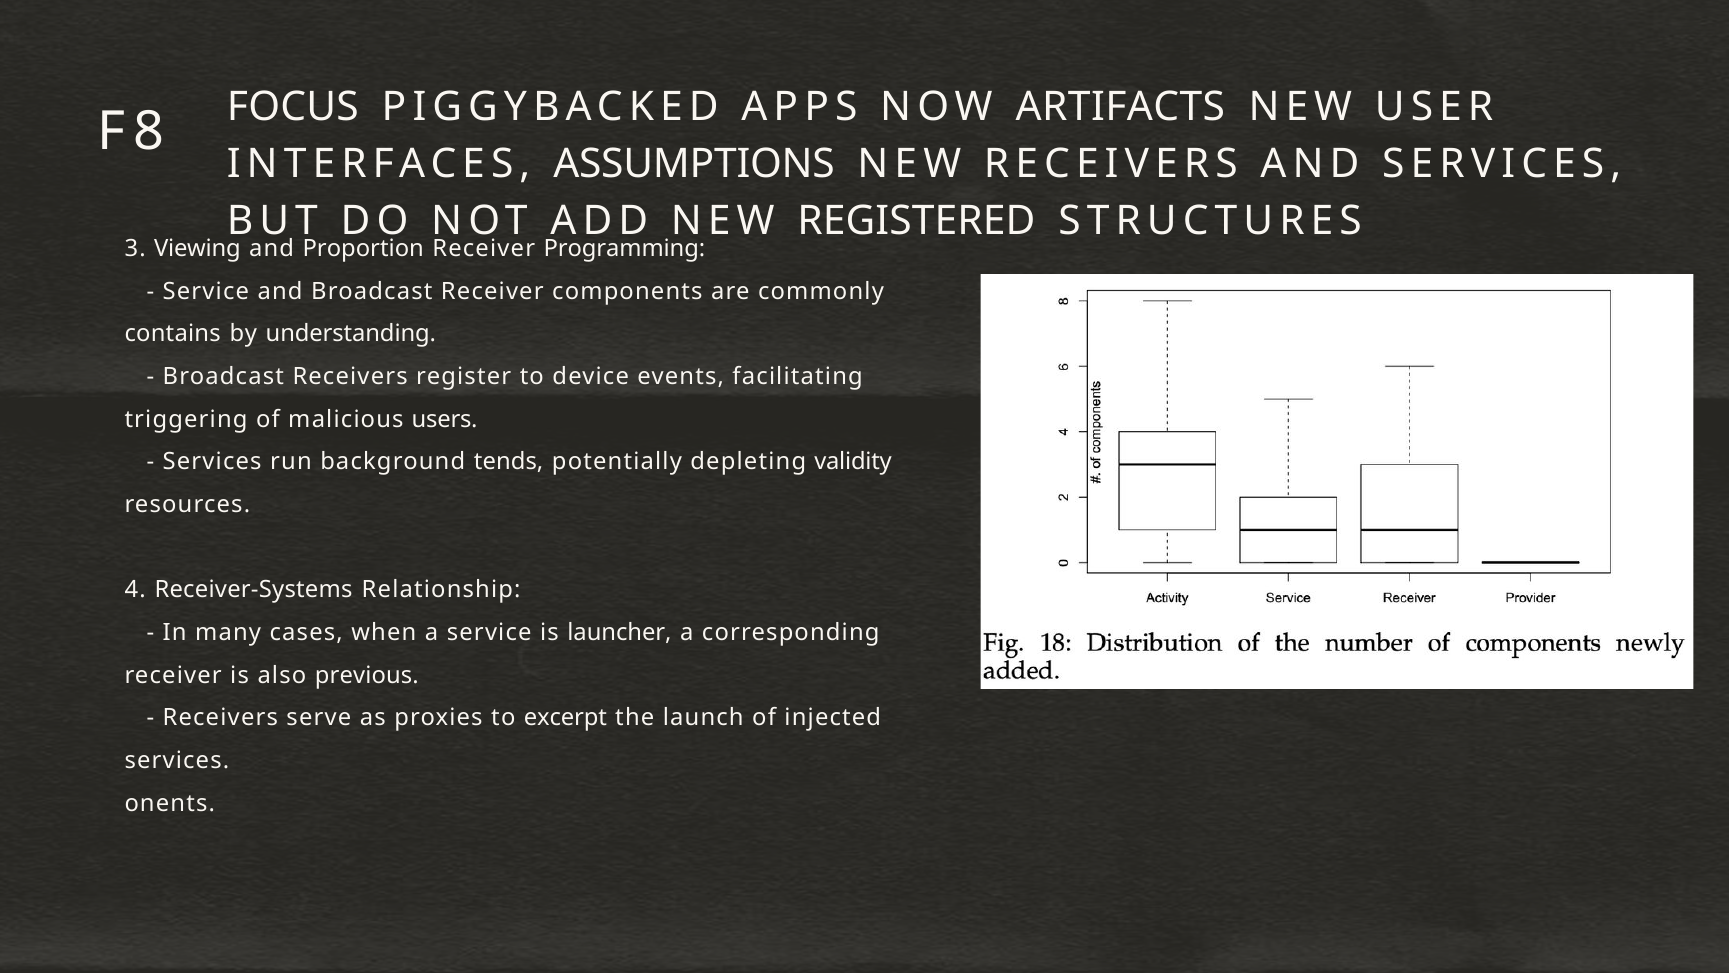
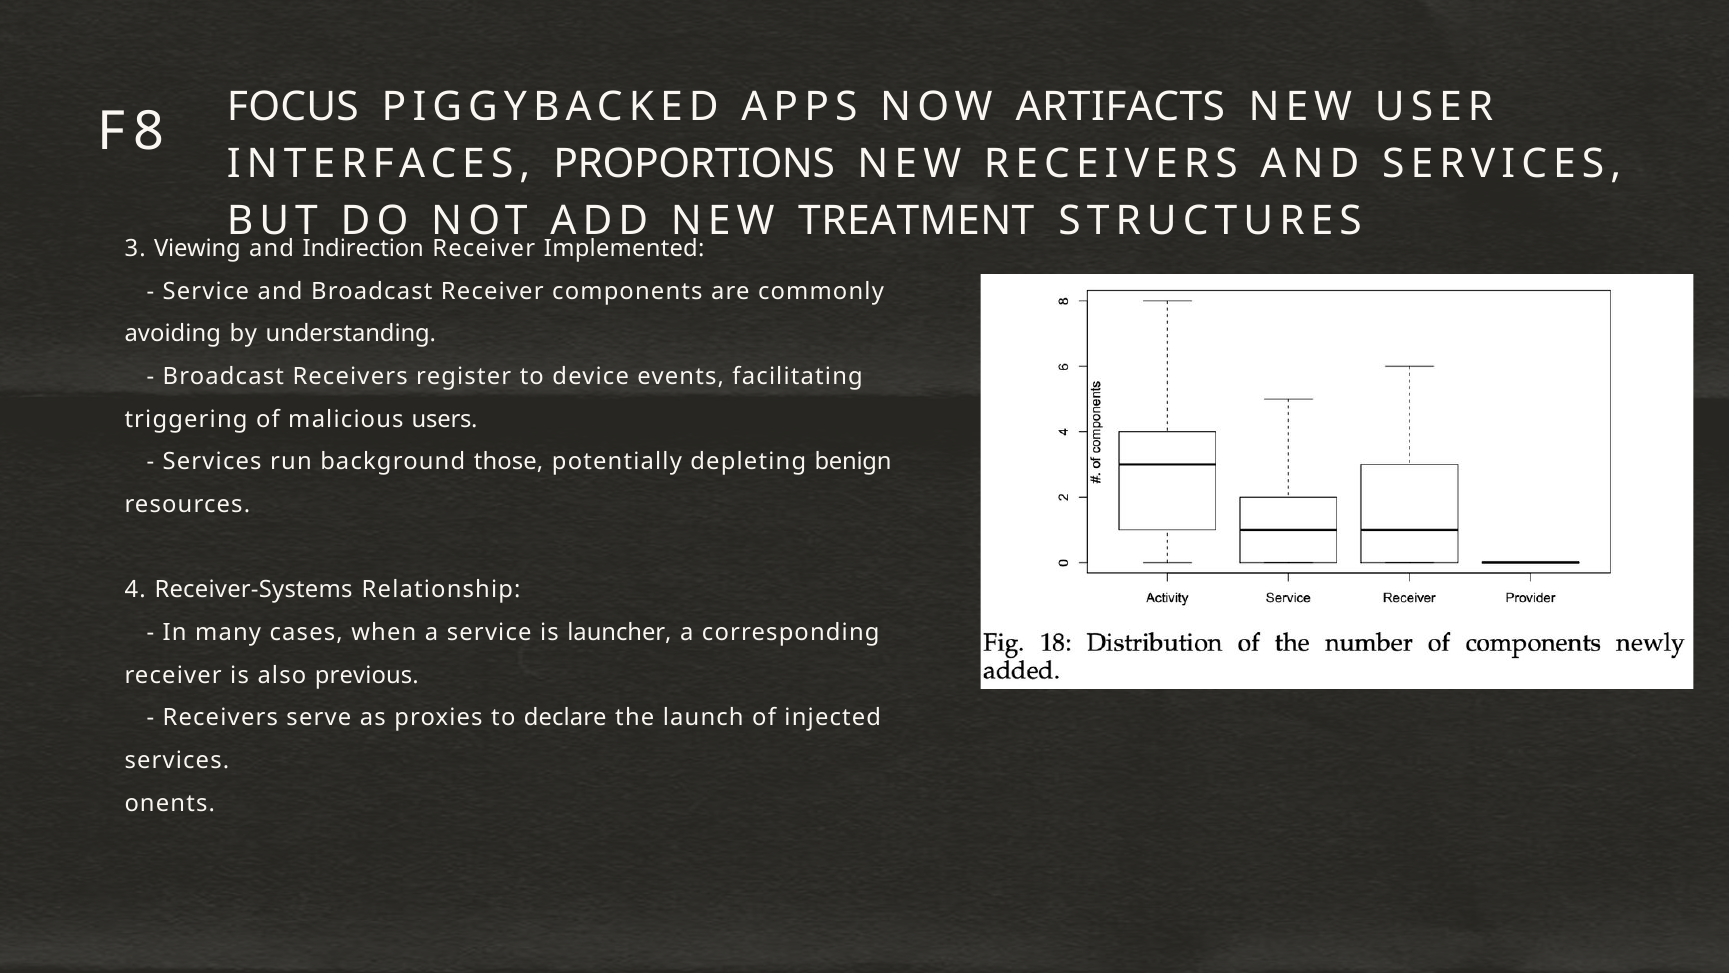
ASSUMPTIONS: ASSUMPTIONS -> PROPORTIONS (694, 164)
REGISTERED: REGISTERED -> TREATMENT (916, 221)
Proportion: Proportion -> Indirection (363, 249)
Programming: Programming -> Implemented (624, 249)
contains: contains -> avoiding (173, 334)
tends: tends -> those (509, 462)
validity: validity -> benign (853, 462)
excerpt: excerpt -> declare (565, 718)
